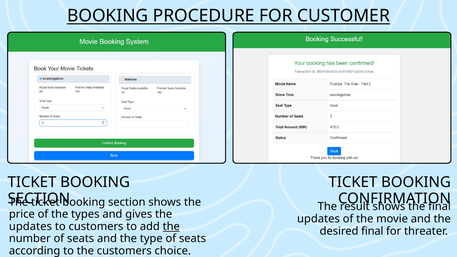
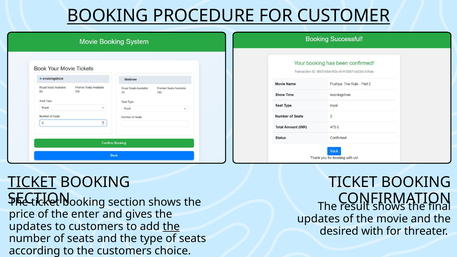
TICKET underline: none -> present (32, 182)
types: types -> enter (85, 214)
desired final: final -> with (372, 231)
